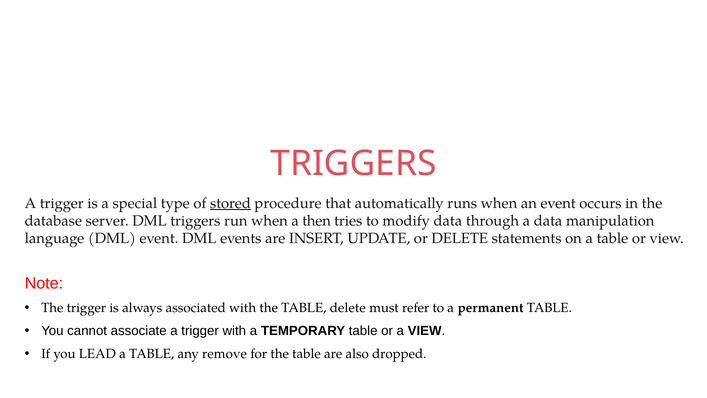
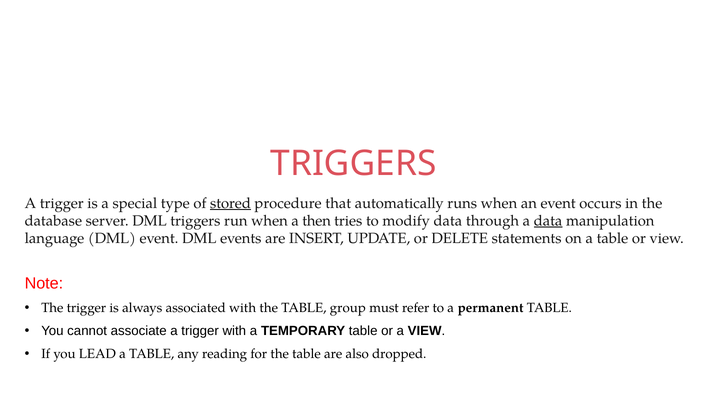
data underline: none -> present (548, 221)
TABLE delete: delete -> group (348, 308)
remove: remove -> reading (225, 354)
